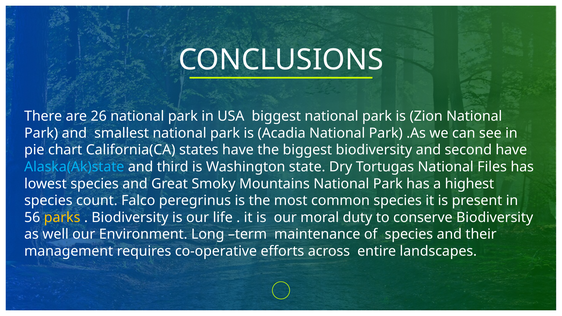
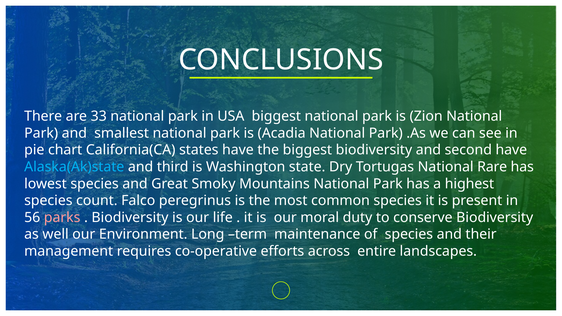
26: 26 -> 33 (99, 116)
Files: Files -> Rare (492, 167)
parks colour: yellow -> pink (62, 217)
